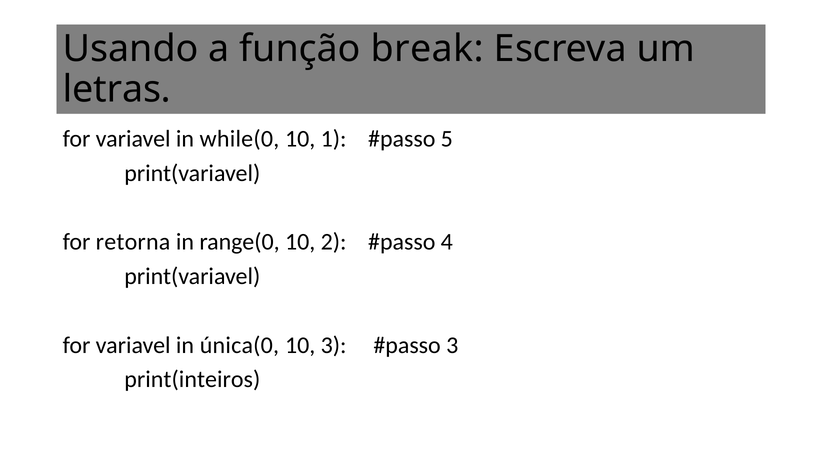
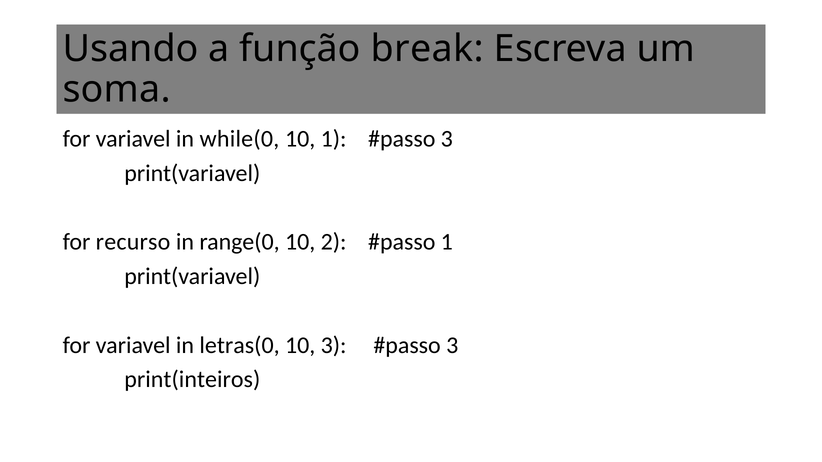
letras: letras -> soma (117, 89)
5: 5 -> 3 (447, 139)
retorna: retorna -> recurso (133, 242)
4: 4 -> 1 (447, 242)
única(0: única(0 -> letras(0 (240, 345)
